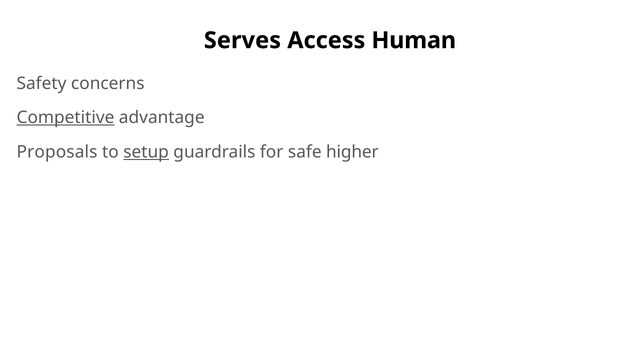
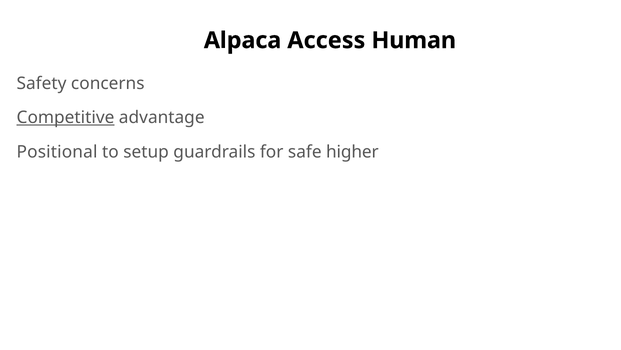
Serves: Serves -> Alpaca (243, 40)
Proposals: Proposals -> Positional (57, 152)
setup underline: present -> none (146, 152)
